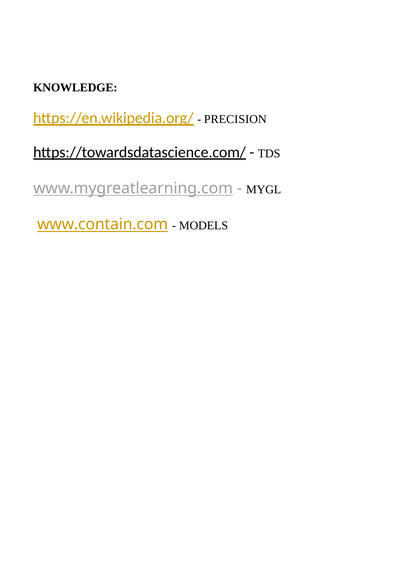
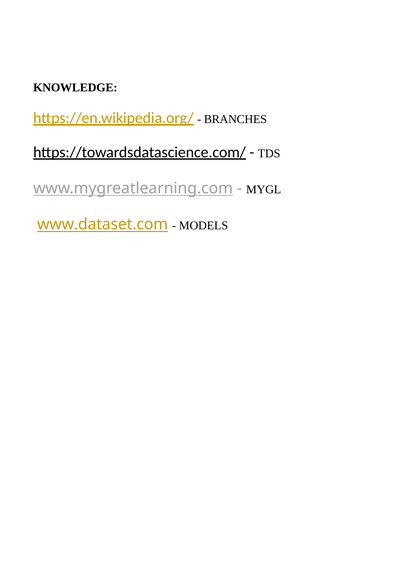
PRECISION: PRECISION -> BRANCHES (235, 119)
www.contain.com: www.contain.com -> www.dataset.com (103, 224)
